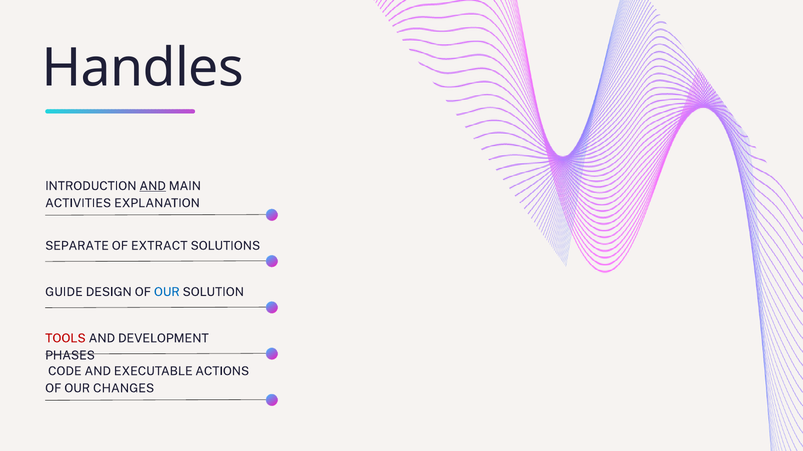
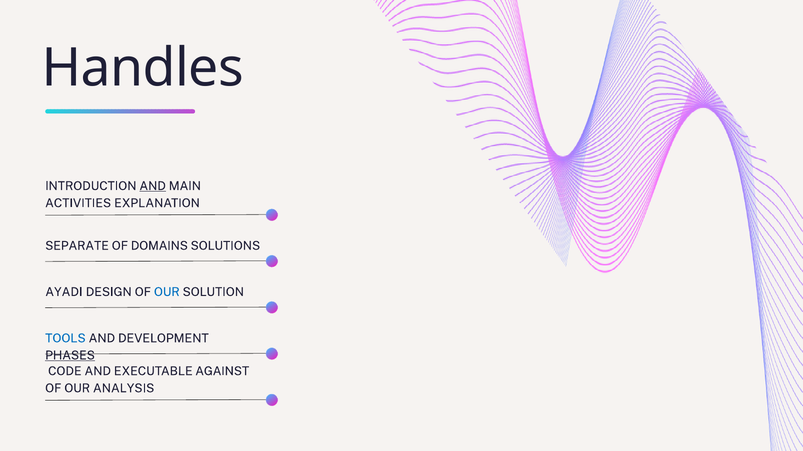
EXTRACT: EXTRACT -> DOMAINS (159, 246)
GUIDE: GUIDE -> AYADI (64, 292)
TOOLS colour: red -> blue (65, 339)
PHASES underline: none -> present (70, 356)
ACTIONS: ACTIONS -> AGAINST (222, 372)
CHANGES: CHANGES -> ANALYSIS (124, 389)
